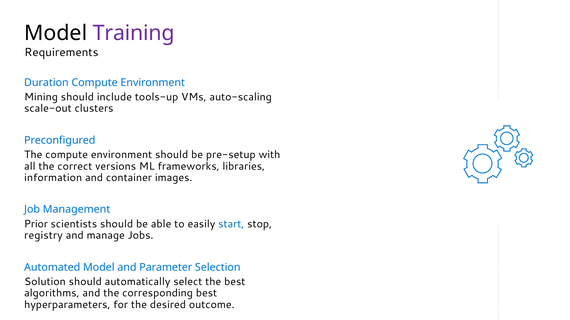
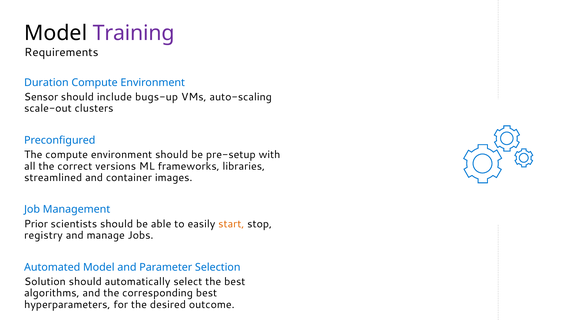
Mining: Mining -> Sensor (41, 97)
tools-up: tools-up -> bugs-up (157, 97)
information: information -> streamlined (53, 178)
start colour: blue -> orange (231, 224)
